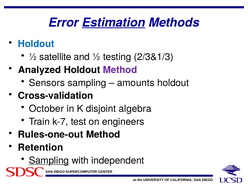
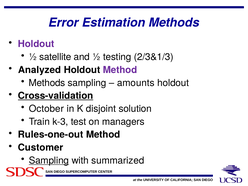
Estimation underline: present -> none (114, 23)
Holdout colour: blue -> purple (36, 44)
Sensors: Sensors -> Methods (47, 83)
Cross-validation underline: none -> present (56, 96)
algebra: algebra -> solution (135, 109)
k-7: k-7 -> k-3 (60, 122)
engineers: engineers -> managers (123, 122)
Retention: Retention -> Customer (41, 148)
independent: independent -> summarized (118, 160)
